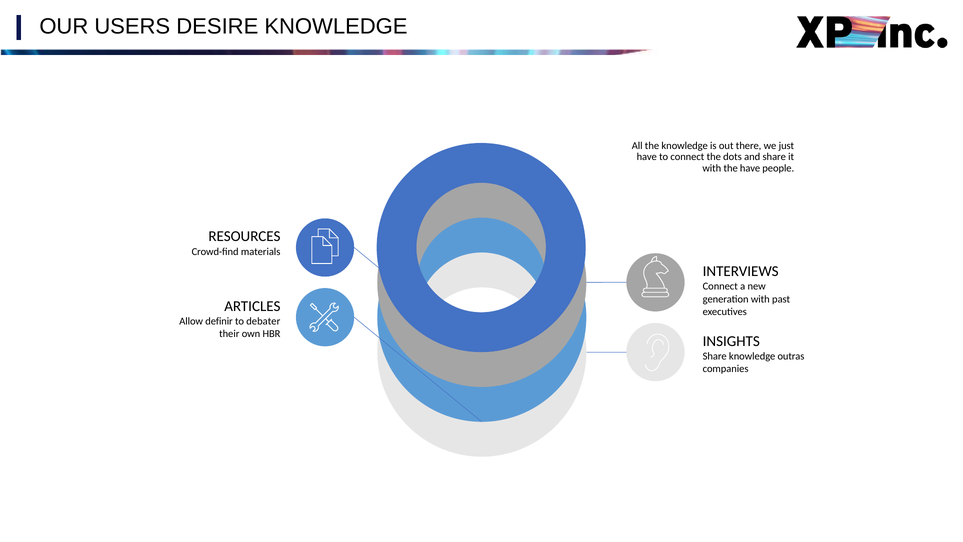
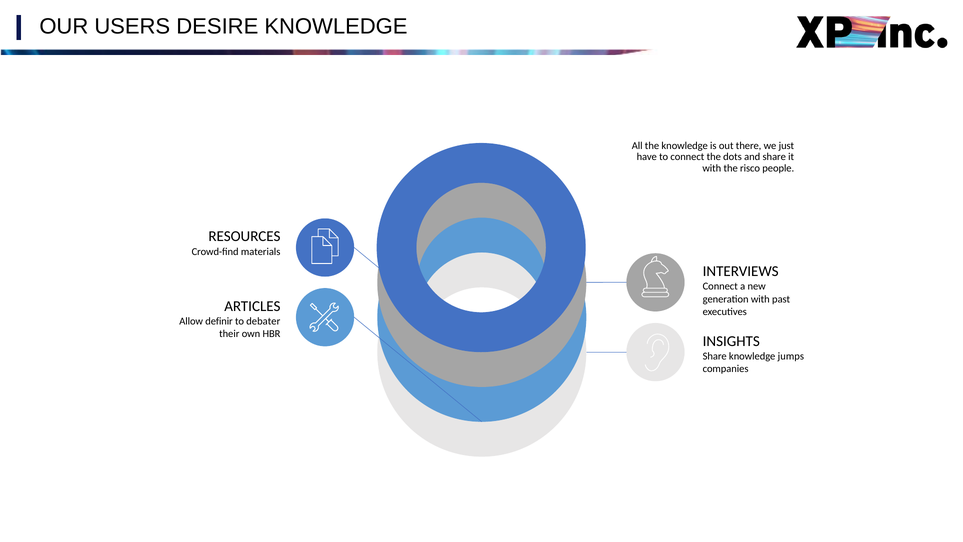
the have: have -> risco (750, 168)
outras: outras -> jumps (791, 356)
